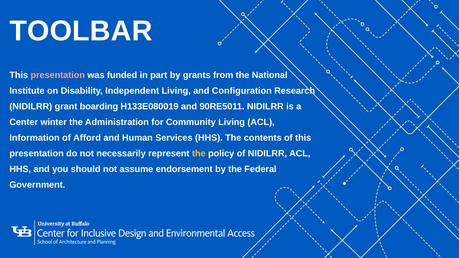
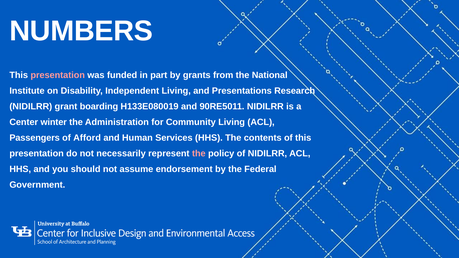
TOOLBAR: TOOLBAR -> NUMBERS (81, 31)
Configuration: Configuration -> Presentations (242, 91)
Information: Information -> Passengers (35, 138)
the colour: yellow -> pink (199, 154)
